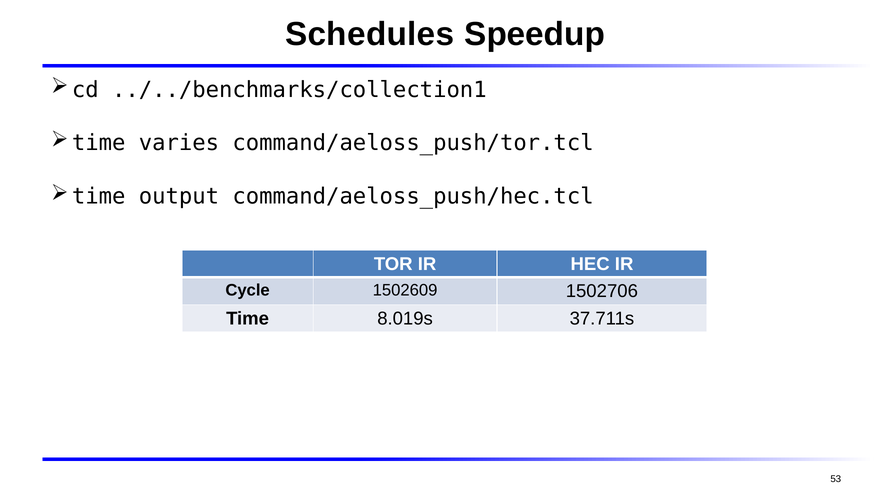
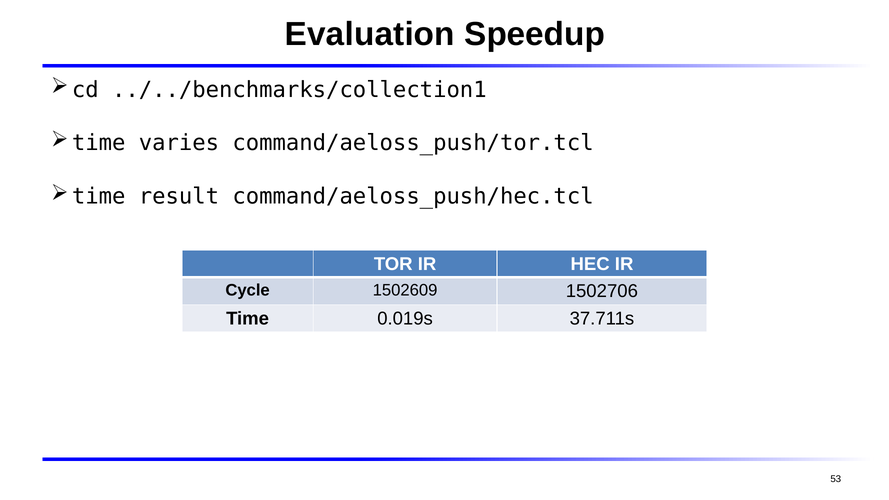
Schedules: Schedules -> Evaluation (370, 34)
output: output -> result (179, 196)
8.019s: 8.019s -> 0.019s (405, 319)
